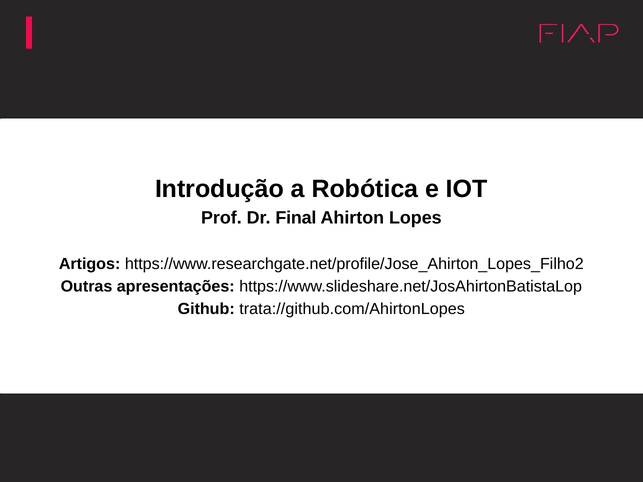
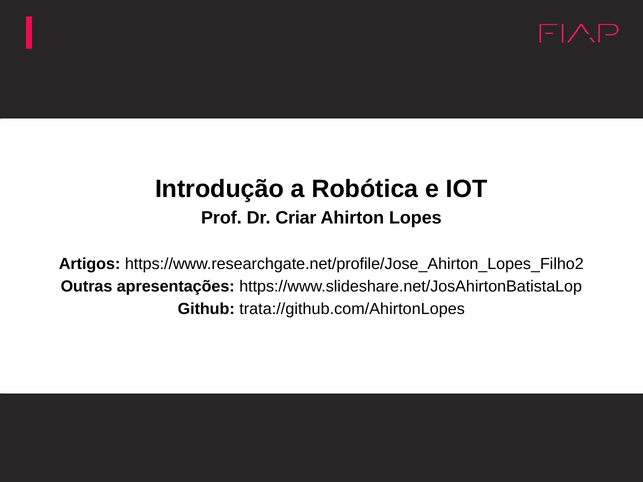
Final: Final -> Criar (296, 218)
